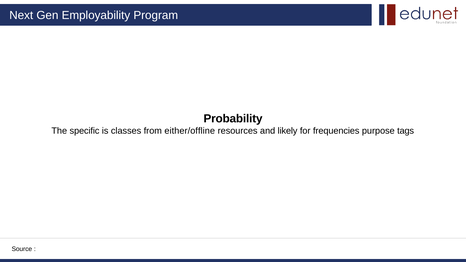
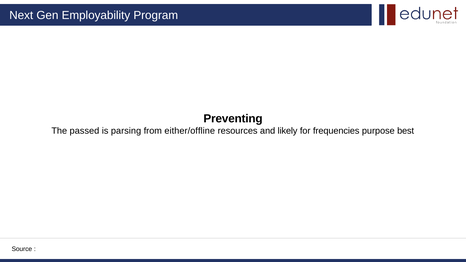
Probability: Probability -> Preventing (233, 119)
specific: specific -> passed (84, 131)
classes: classes -> parsing (126, 131)
tags: tags -> best (406, 131)
